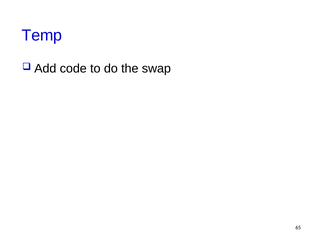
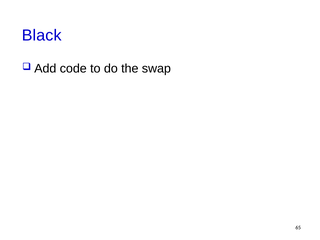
Temp: Temp -> Black (42, 35)
